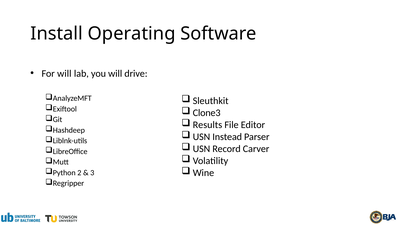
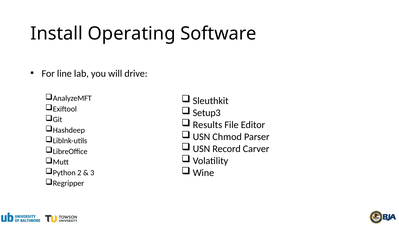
For will: will -> line (64, 73)
Clone3: Clone3 -> Setup3 (207, 112)
Instead: Instead -> Chmod (227, 136)
